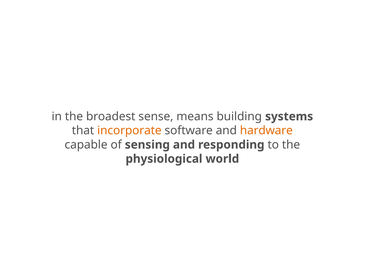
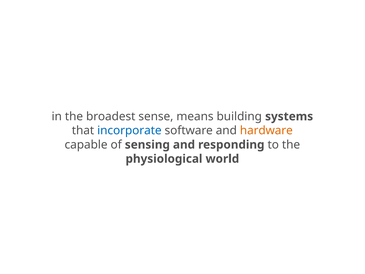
incorporate colour: orange -> blue (129, 130)
